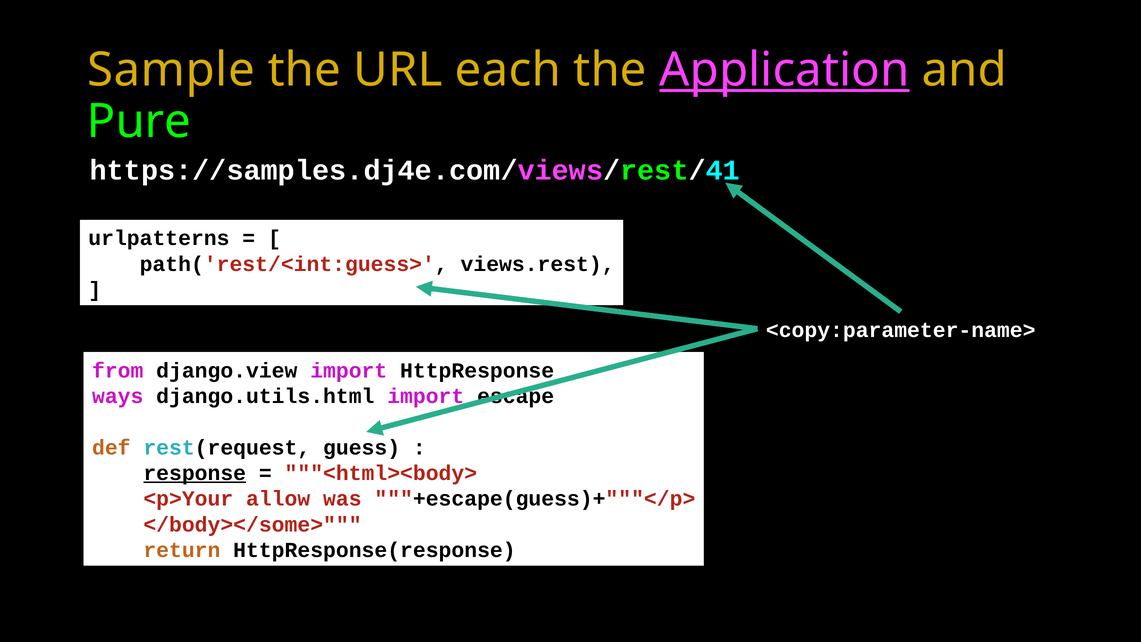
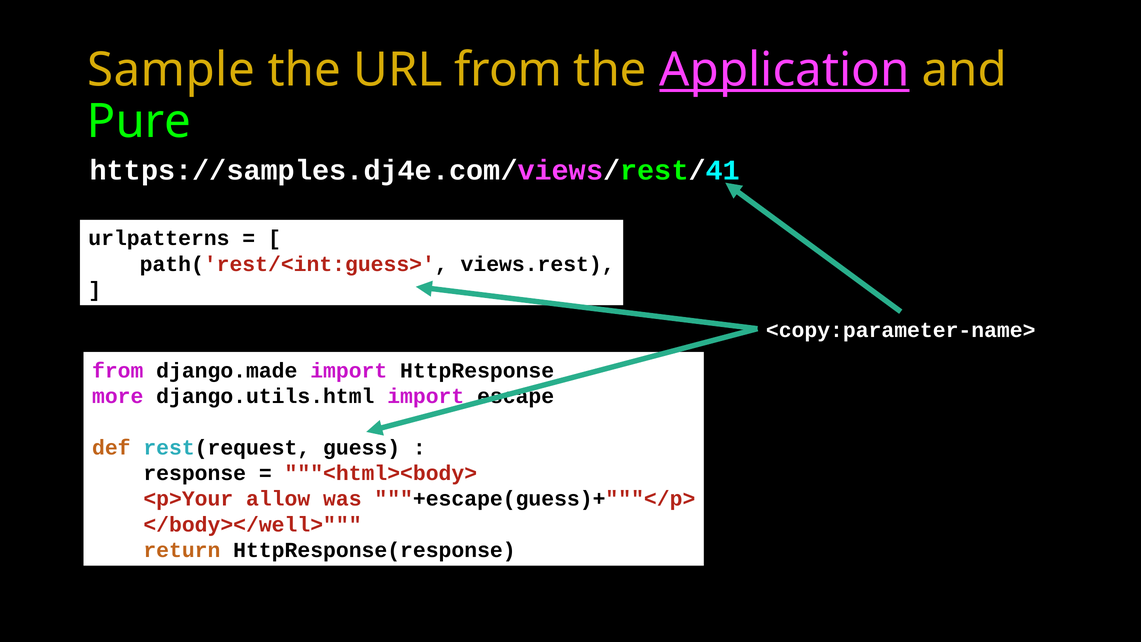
URL each: each -> from (508, 70)
django.view: django.view -> django.made (227, 370)
ways: ways -> more (118, 396)
response underline: present -> none (195, 473)
</body></some>: </body></some> -> </body></well> (252, 524)
